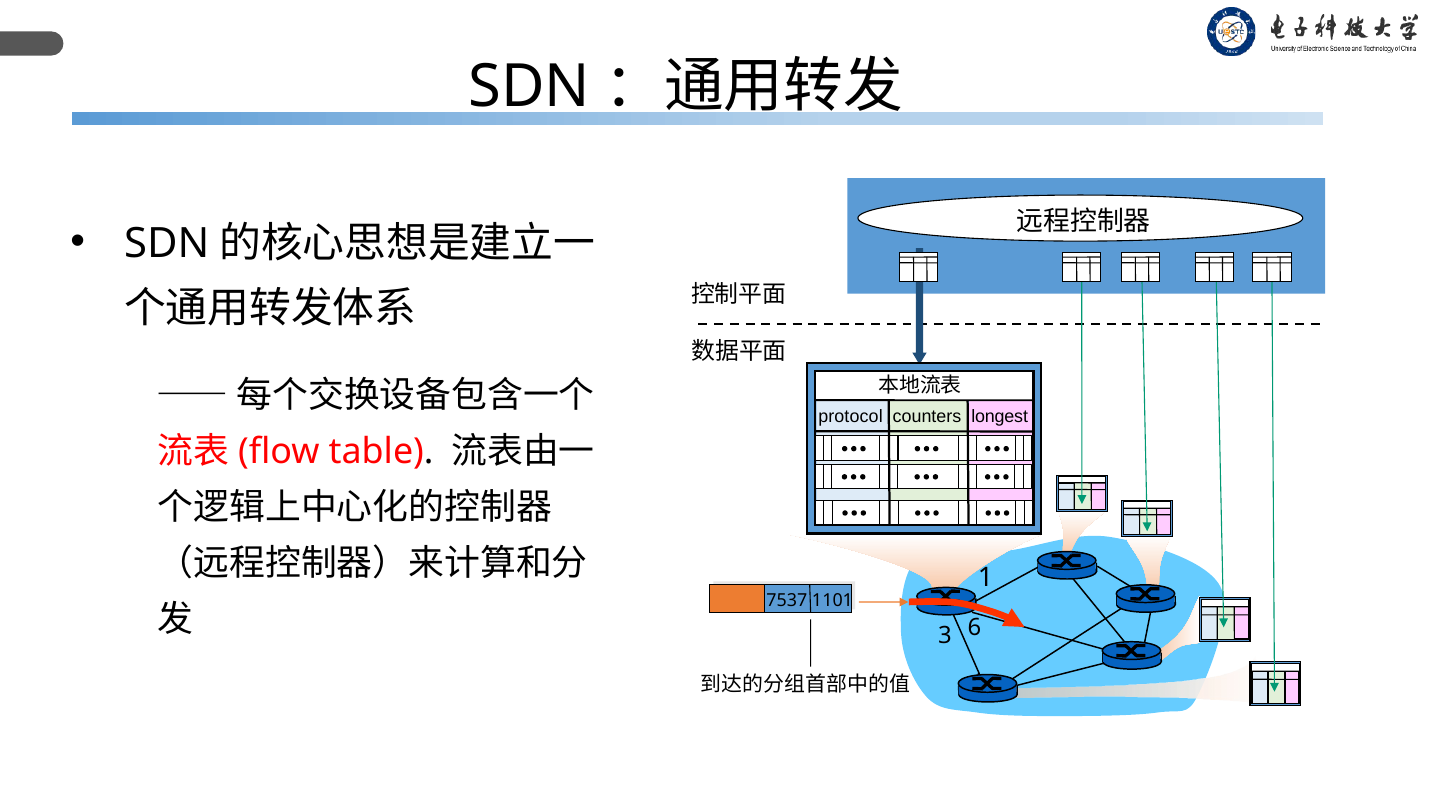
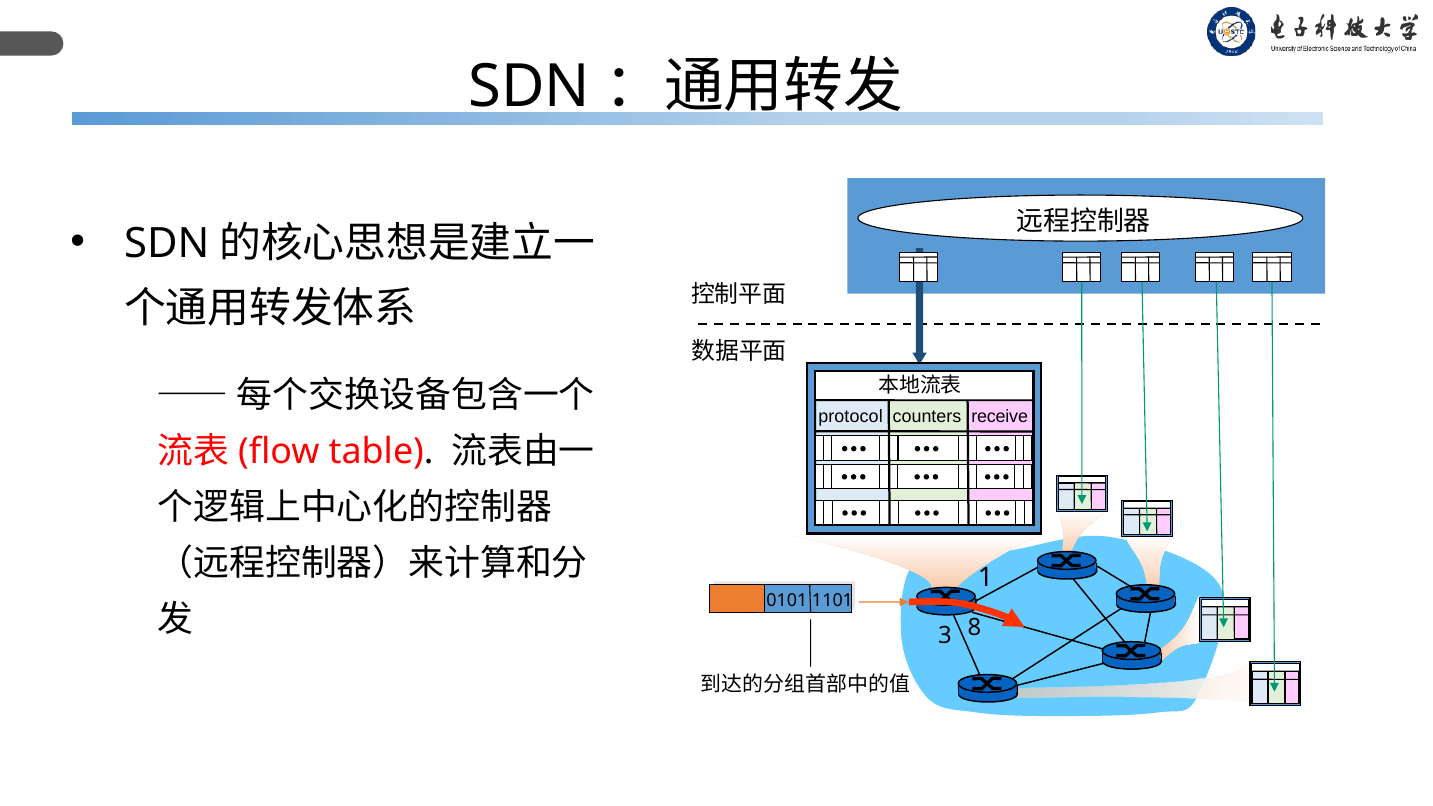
longest: longest -> receive (1000, 417)
7537: 7537 -> 0101 (787, 601)
6: 6 -> 8 (975, 627)
